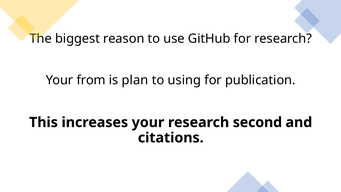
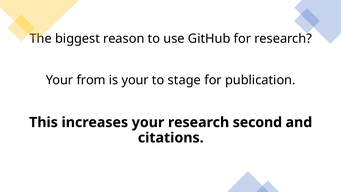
is plan: plan -> your (135, 80)
using: using -> stage (184, 80)
